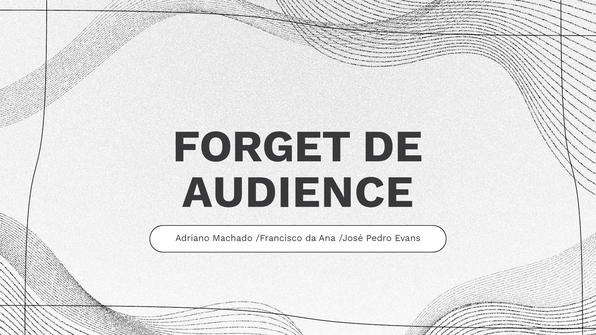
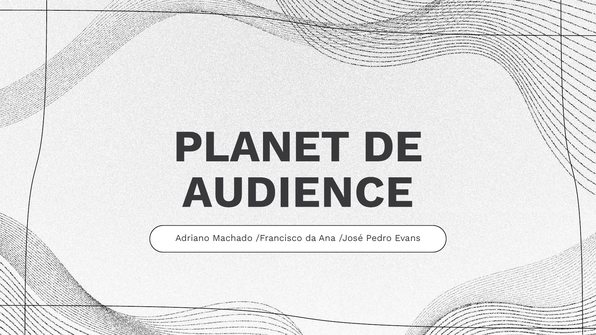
FORGET: FORGET -> PLANET (262, 147)
